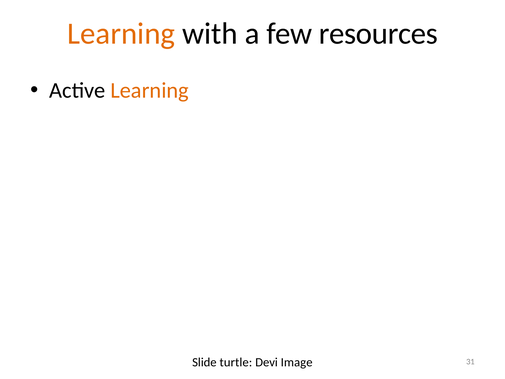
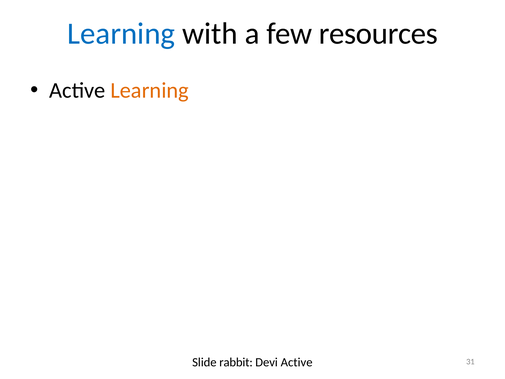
Learning colour: orange -> blue (121, 34)
turtle: turtle -> rabbit (236, 362)
Devi Image: Image -> Active (297, 362)
